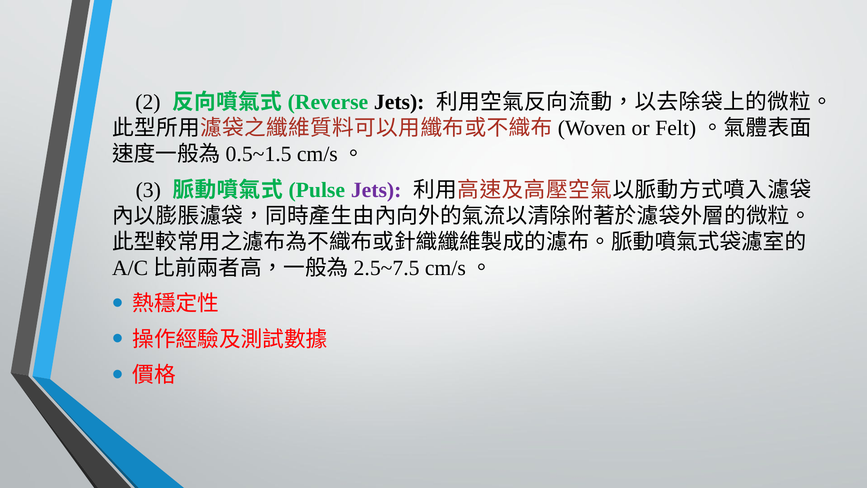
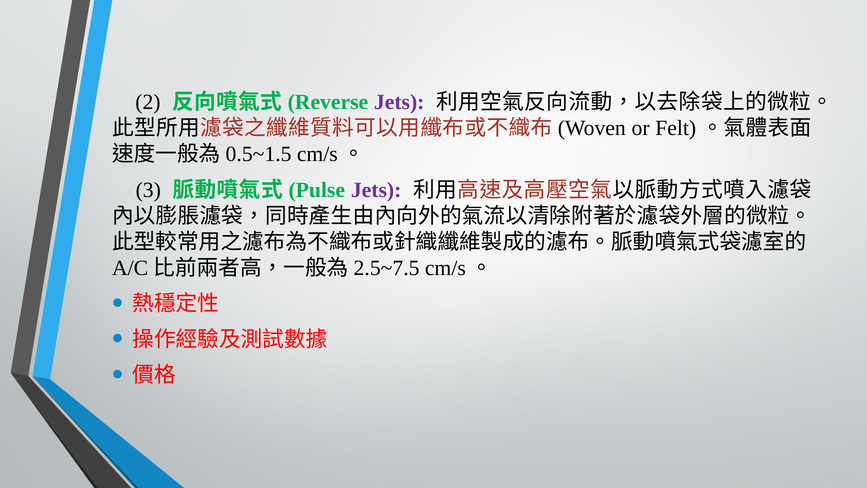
Jets colour: black -> purple (399, 102)
